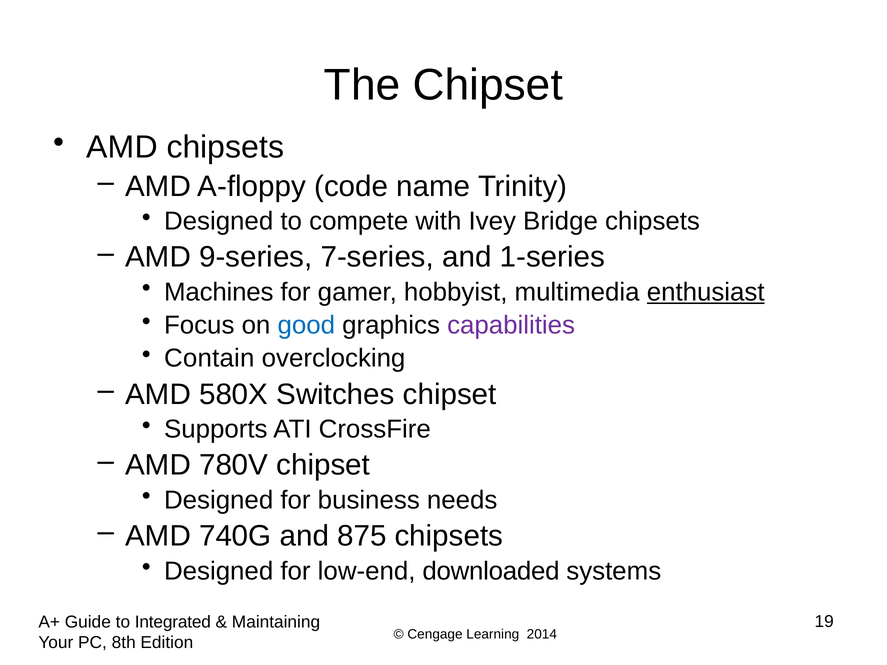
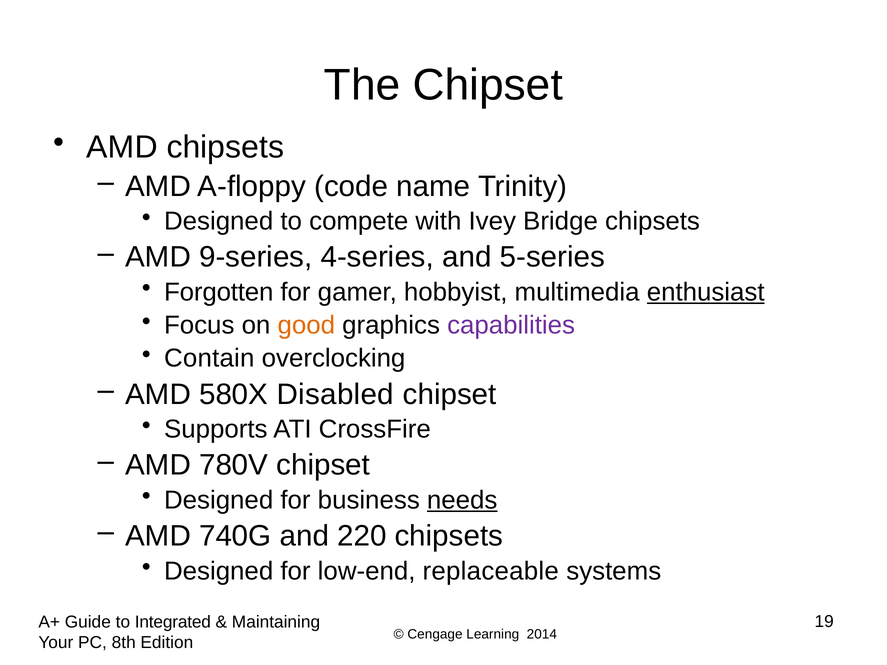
7-series: 7-series -> 4-series (377, 257)
1-series: 1-series -> 5-series (552, 257)
Machines: Machines -> Forgotten (219, 292)
good colour: blue -> orange (306, 325)
Switches: Switches -> Disabled (335, 394)
needs underline: none -> present (462, 500)
875: 875 -> 220 (362, 536)
downloaded: downloaded -> replaceable (491, 571)
